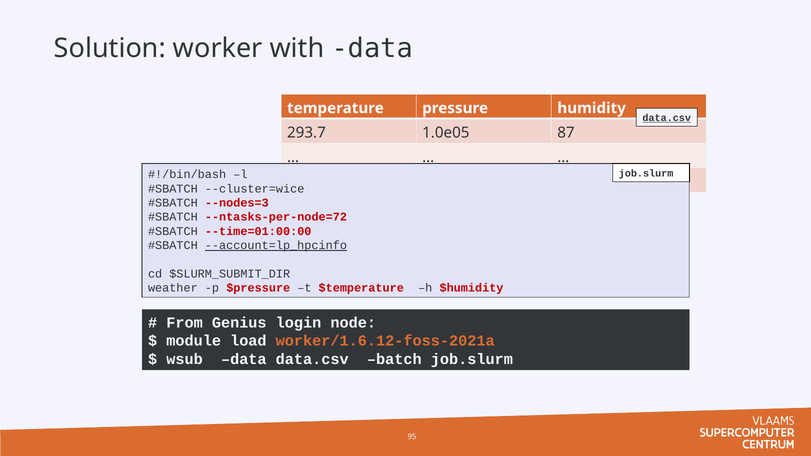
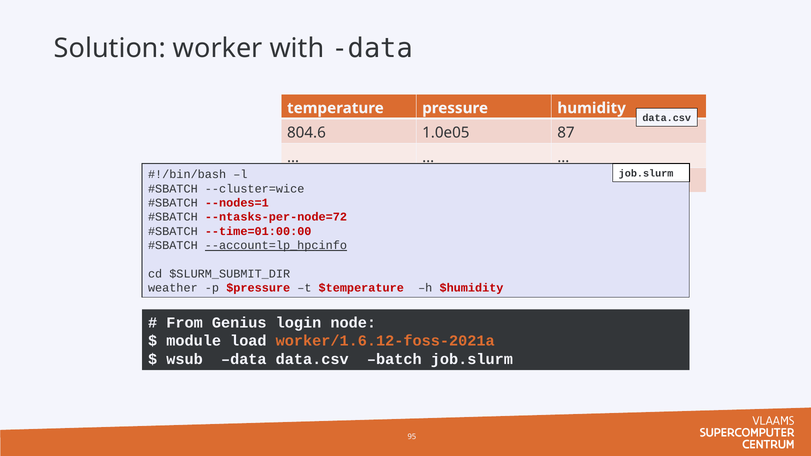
data.csv underline: present -> none (667, 118)
293.7: 293.7 -> 804.6 (306, 133)
--nodes=3: --nodes=3 -> --nodes=1 (237, 203)
